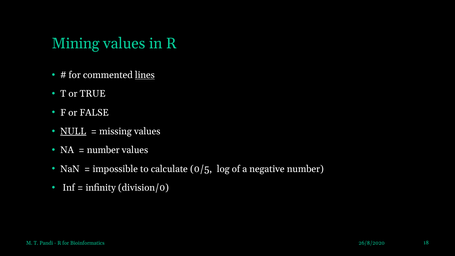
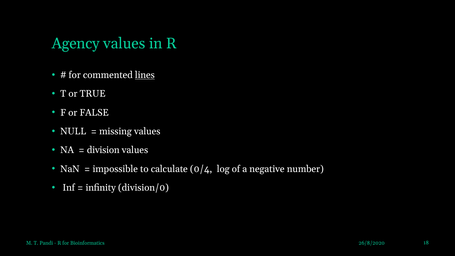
Mining: Mining -> Agency (76, 43)
NULL underline: present -> none (73, 131)
number: number -> division (103, 150)
0/5: 0/5 -> 0/4 (201, 169)
